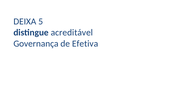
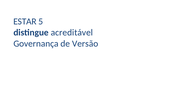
DEIXA: DEIXA -> ESTAR (25, 22)
Efetiva: Efetiva -> Versão (85, 44)
